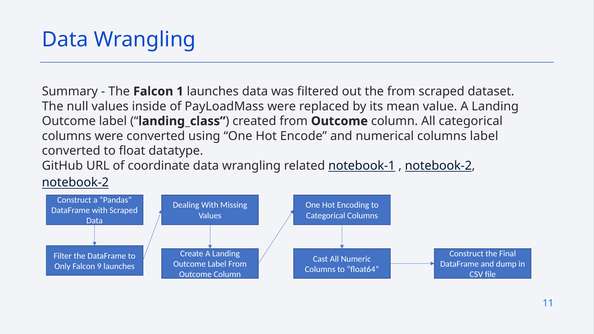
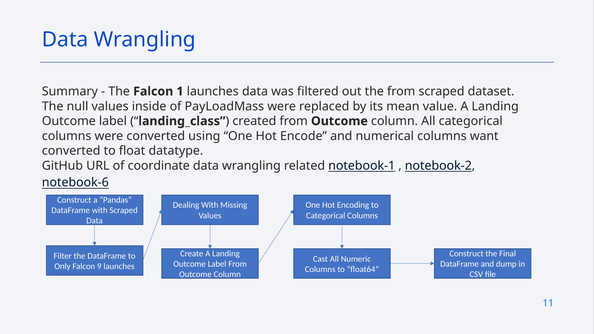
columns label: label -> want (484, 136)
notebook-2: notebook-2 -> notebook-6 (75, 183)
